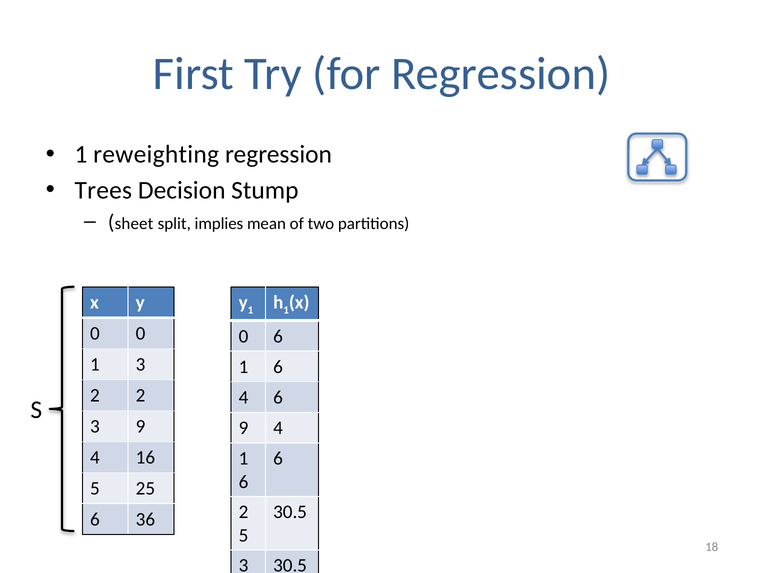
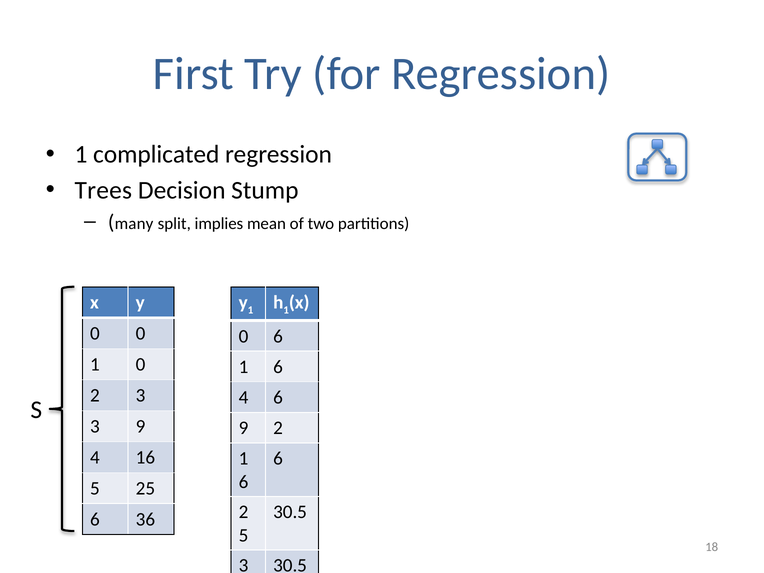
reweighting: reweighting -> complicated (156, 155)
sheet: sheet -> many (134, 224)
1 3: 3 -> 0 (141, 365)
2 2: 2 -> 3 (141, 395)
4: 4 -> 2 (278, 428)
